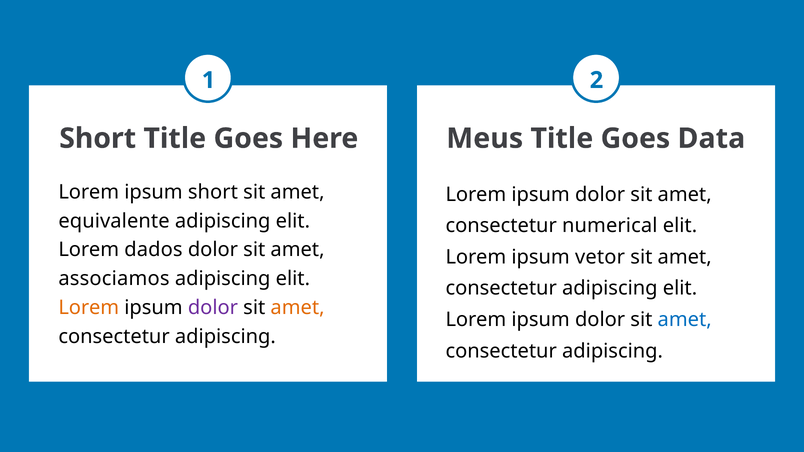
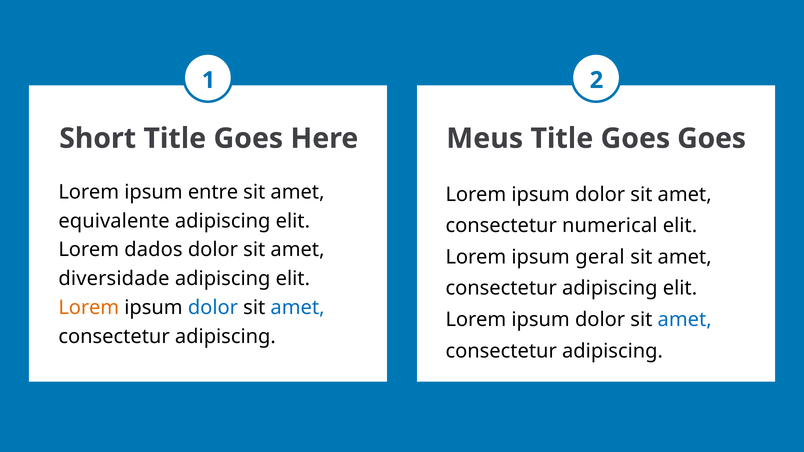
Goes Data: Data -> Goes (712, 139)
ipsum short: short -> entre (213, 192)
vetor: vetor -> geral (600, 257)
associamos: associamos -> diversidade (114, 279)
dolor colour: purple -> blue (213, 308)
amet colour: orange -> blue (298, 308)
